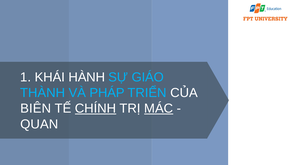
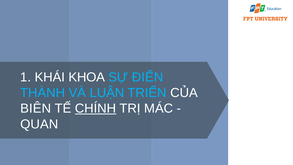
HÀNH: HÀNH -> KHOA (87, 77)
GIÁO: GIÁO -> ĐIỂN (148, 77)
PHÁP: PHÁP -> LUẬN (107, 93)
MÁC underline: present -> none (159, 108)
